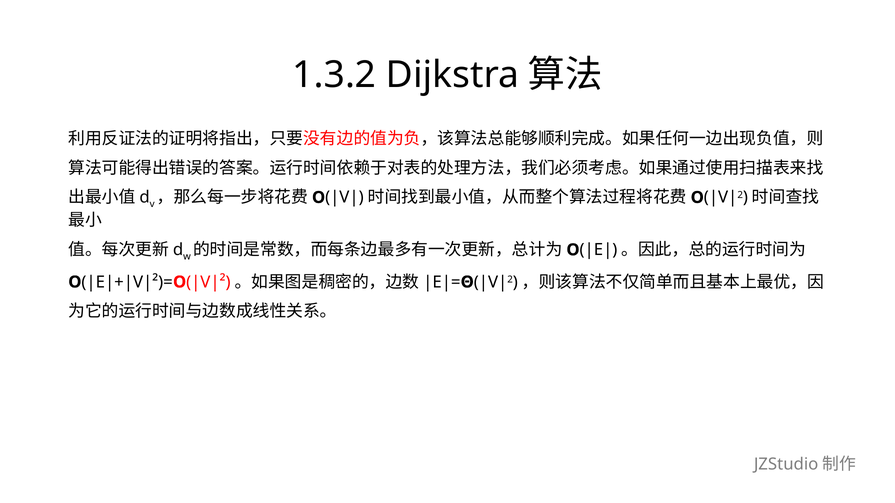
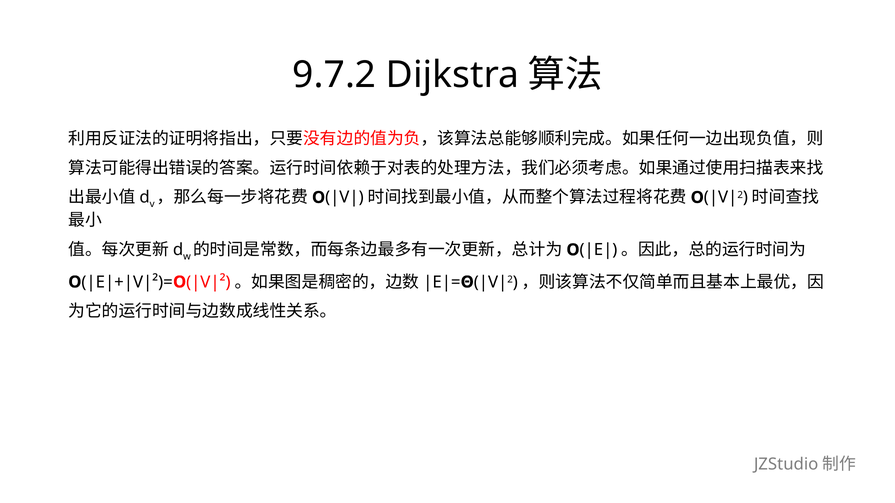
1.3.2: 1.3.2 -> 9.7.2 (334, 75)
